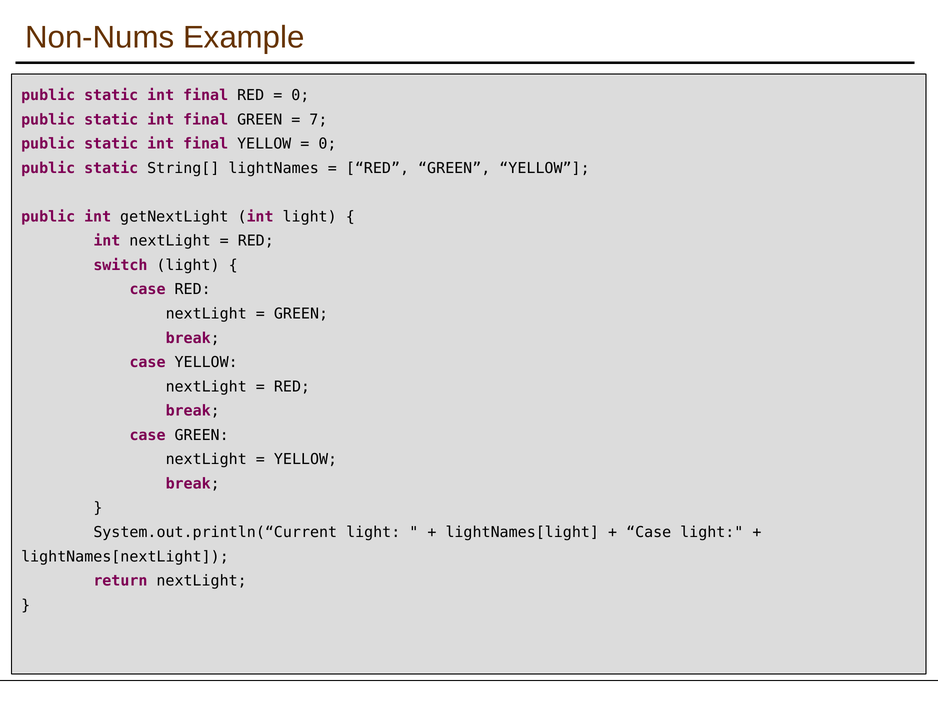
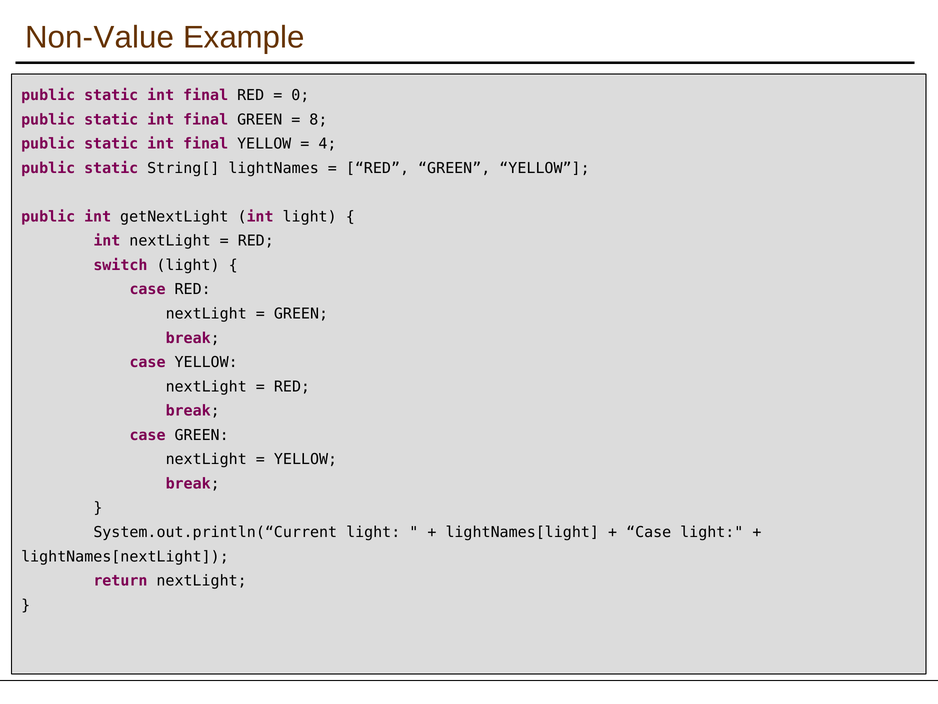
Non-Nums: Non-Nums -> Non-Value (100, 37)
7: 7 -> 8 (318, 119)
0: 0 -> 4 (327, 144)
